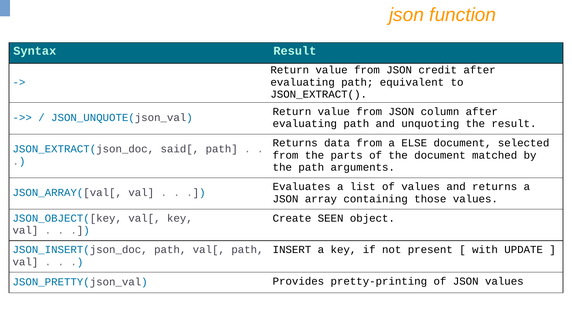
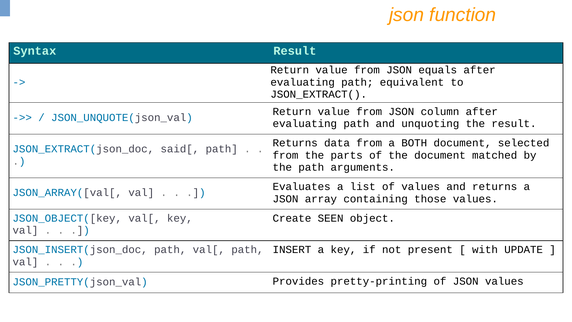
credit: credit -> equals (438, 70)
ELSE: ELSE -> BOTH (414, 143)
